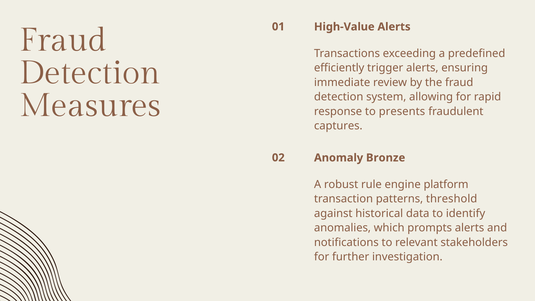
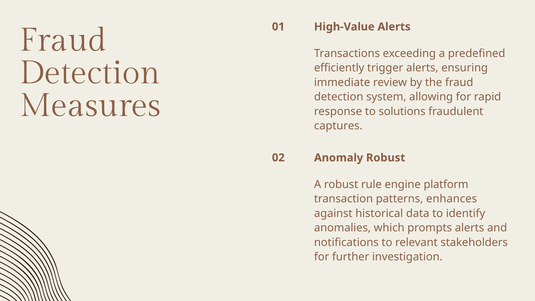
presents: presents -> solutions (402, 111)
Anomaly Bronze: Bronze -> Robust (386, 158)
threshold: threshold -> enhances (452, 199)
